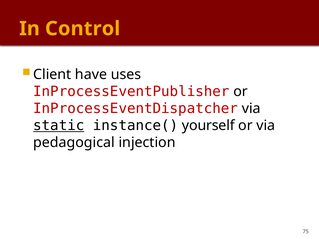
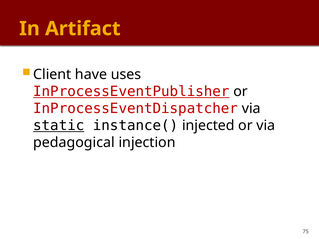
Control: Control -> Artifact (83, 29)
InProcessEventPublisher underline: none -> present (131, 92)
yourself: yourself -> injected (208, 126)
